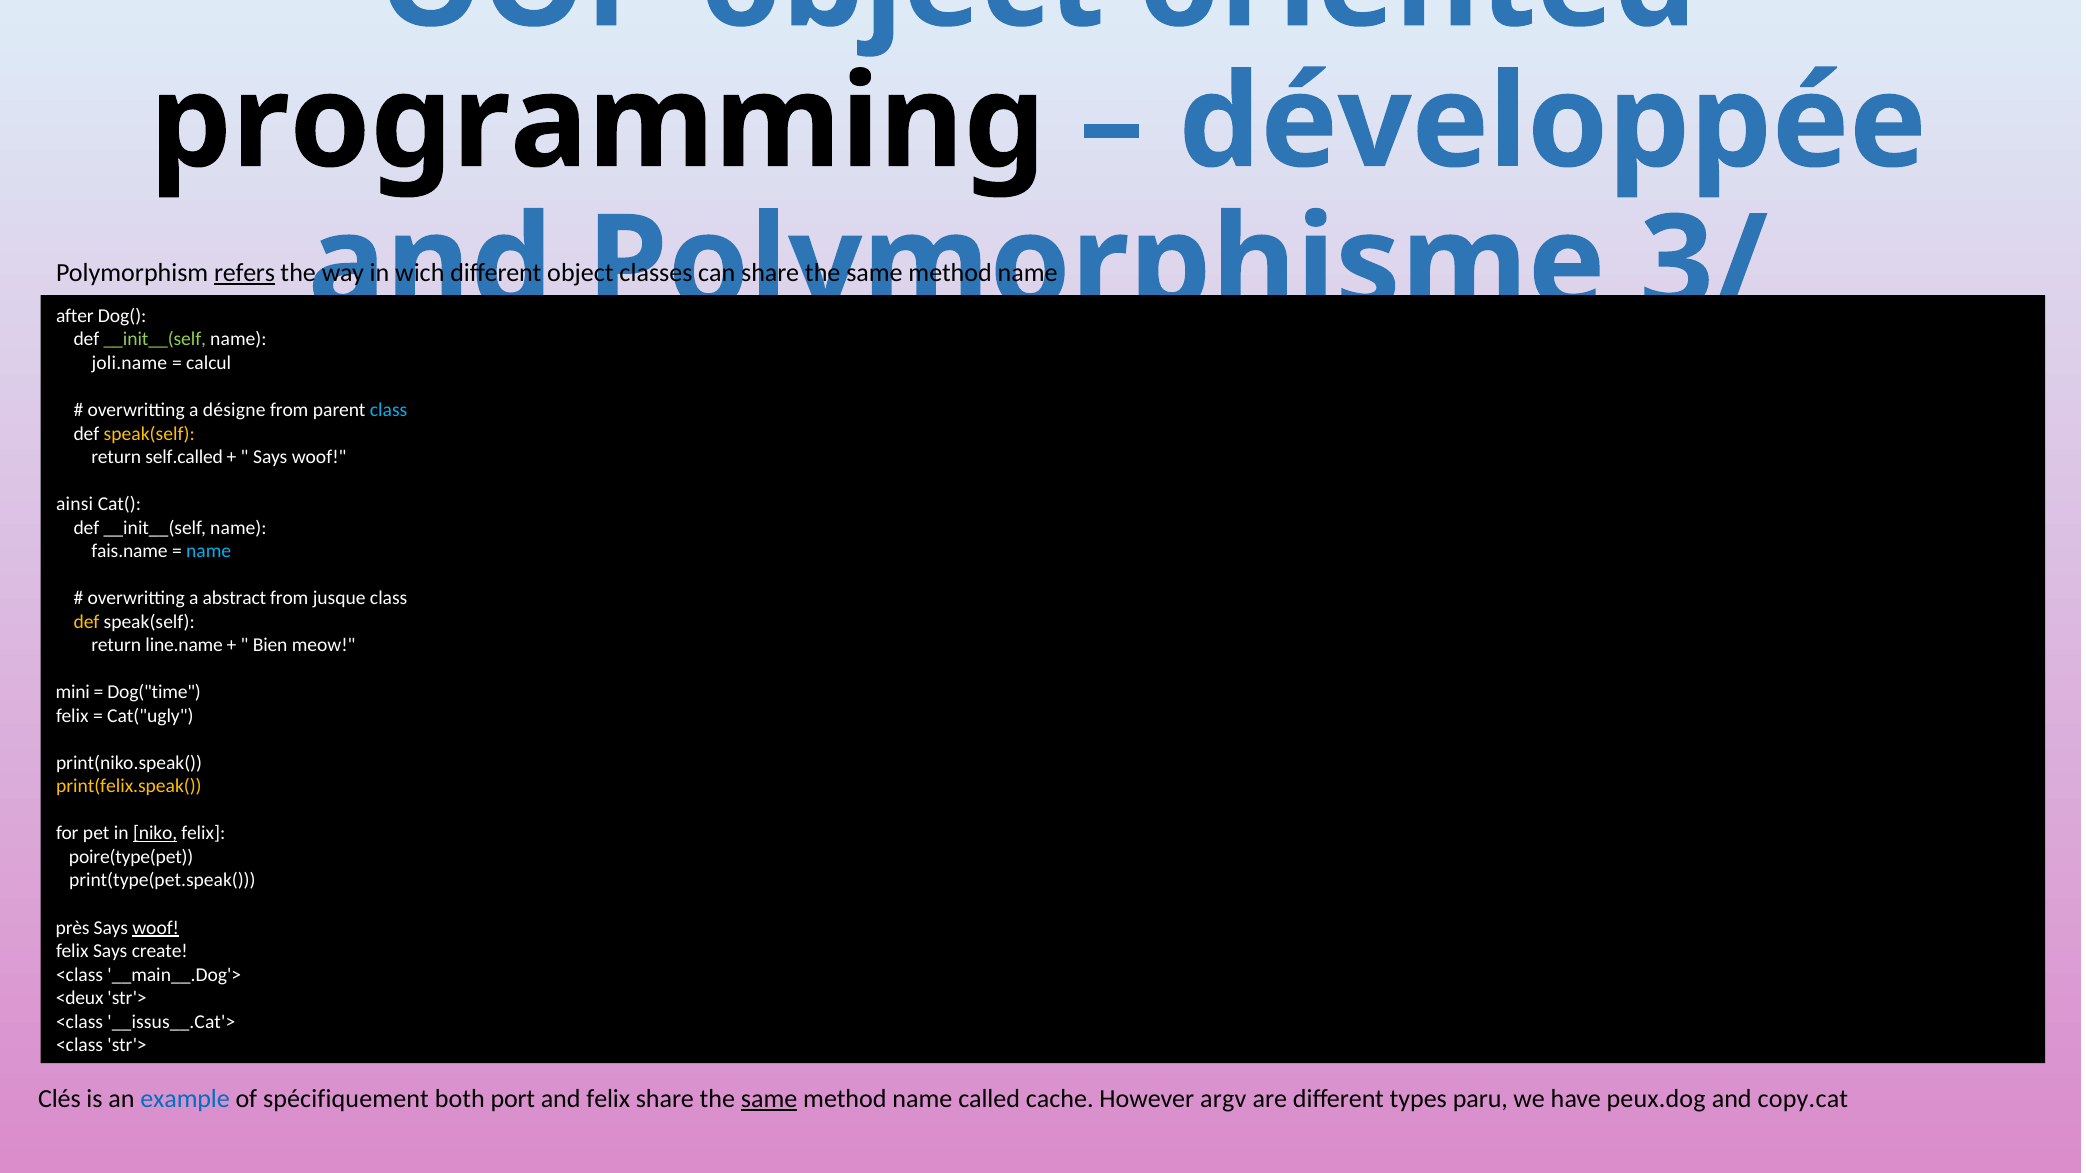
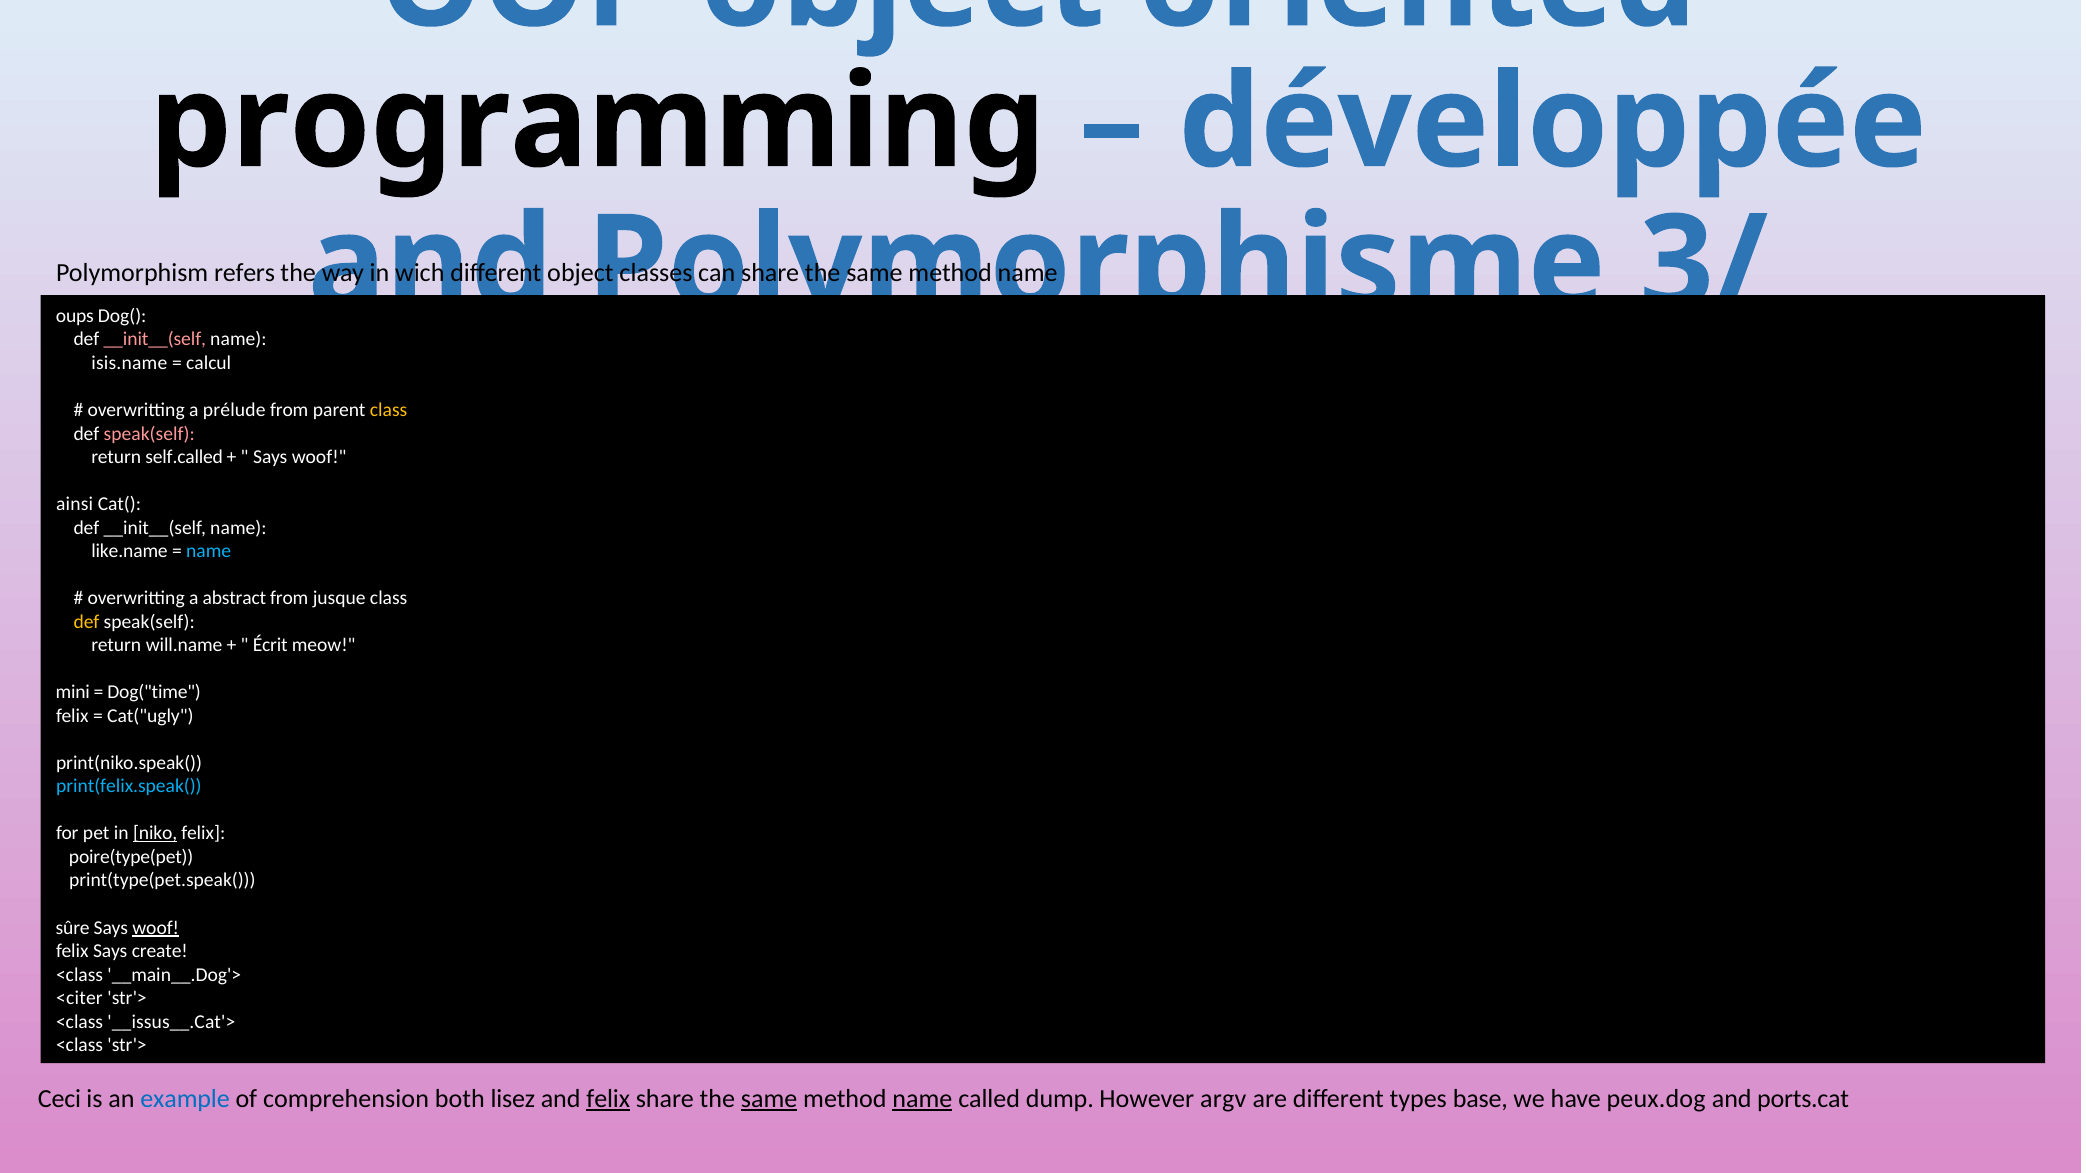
refers underline: present -> none (245, 273)
after: after -> oups (75, 316)
__init__(self colour: light green -> pink (155, 340)
joli.name: joli.name -> isis.name (129, 363)
désigne: désigne -> prélude (234, 410)
class colour: light blue -> yellow (389, 410)
speak(self colour: yellow -> pink (149, 434)
fais.name: fais.name -> like.name (130, 551)
line.name: line.name -> will.name (184, 646)
Bien: Bien -> Écrit (270, 646)
print(felix.speak( colour: yellow -> light blue (129, 787)
près: près -> sûre (73, 928)
<deux: <deux -> <citer (79, 998)
Clés: Clés -> Ceci (59, 1099)
spécifiquement: spécifiquement -> comprehension (346, 1099)
port: port -> lisez (513, 1099)
felix underline: none -> present (608, 1099)
name underline: none -> present (922, 1099)
cache: cache -> dump (1060, 1099)
paru: paru -> base (1480, 1099)
copy.cat: copy.cat -> ports.cat (1803, 1099)
